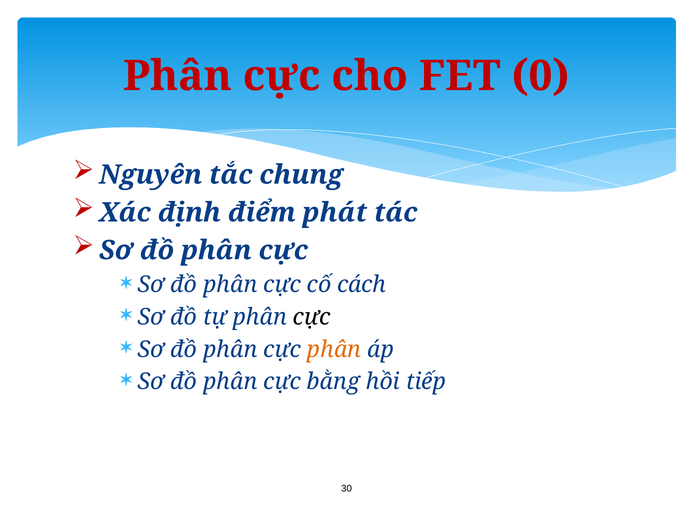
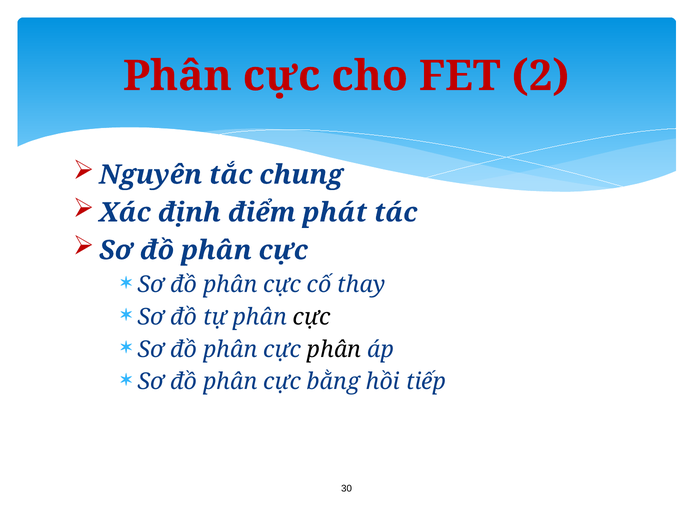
0: 0 -> 2 (540, 76)
cách: cách -> thay (361, 285)
phân colour: orange -> black (334, 349)
